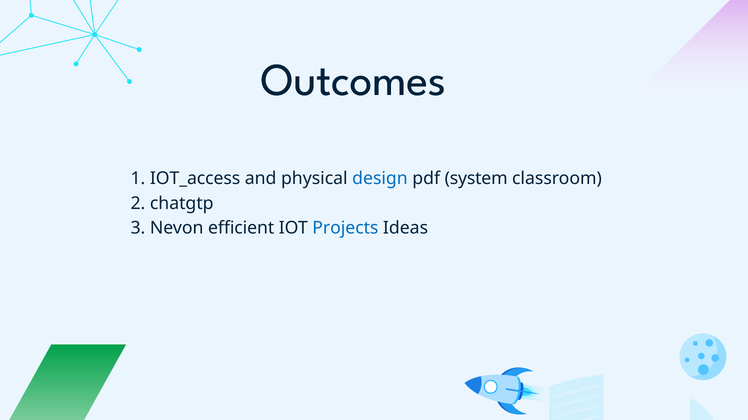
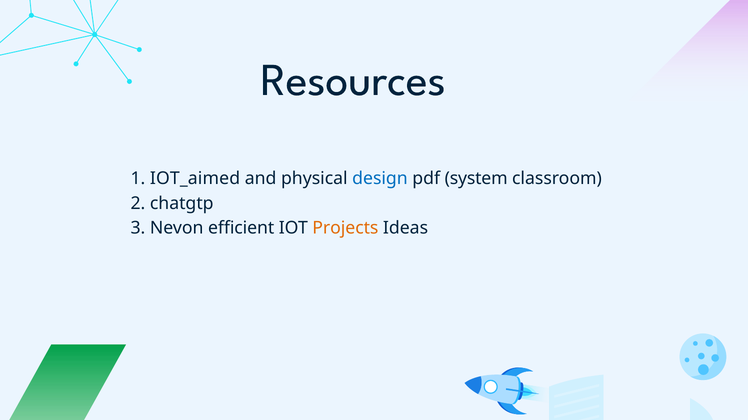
Outcomes: Outcomes -> Resources (353, 80)
IOT_access: IOT_access -> IOT_aimed (195, 179)
Projects colour: blue -> orange (345, 228)
